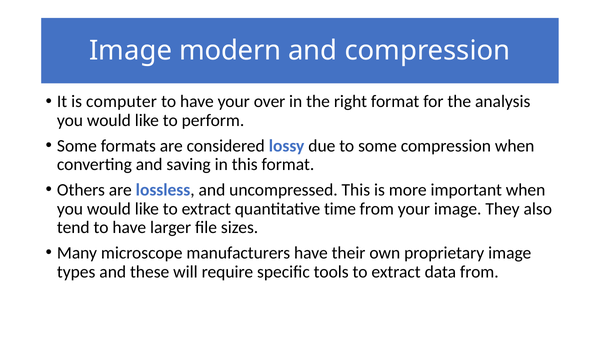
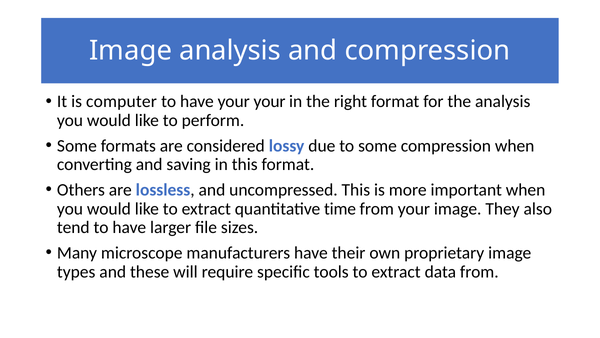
Image modern: modern -> analysis (230, 50)
your over: over -> your (270, 101)
